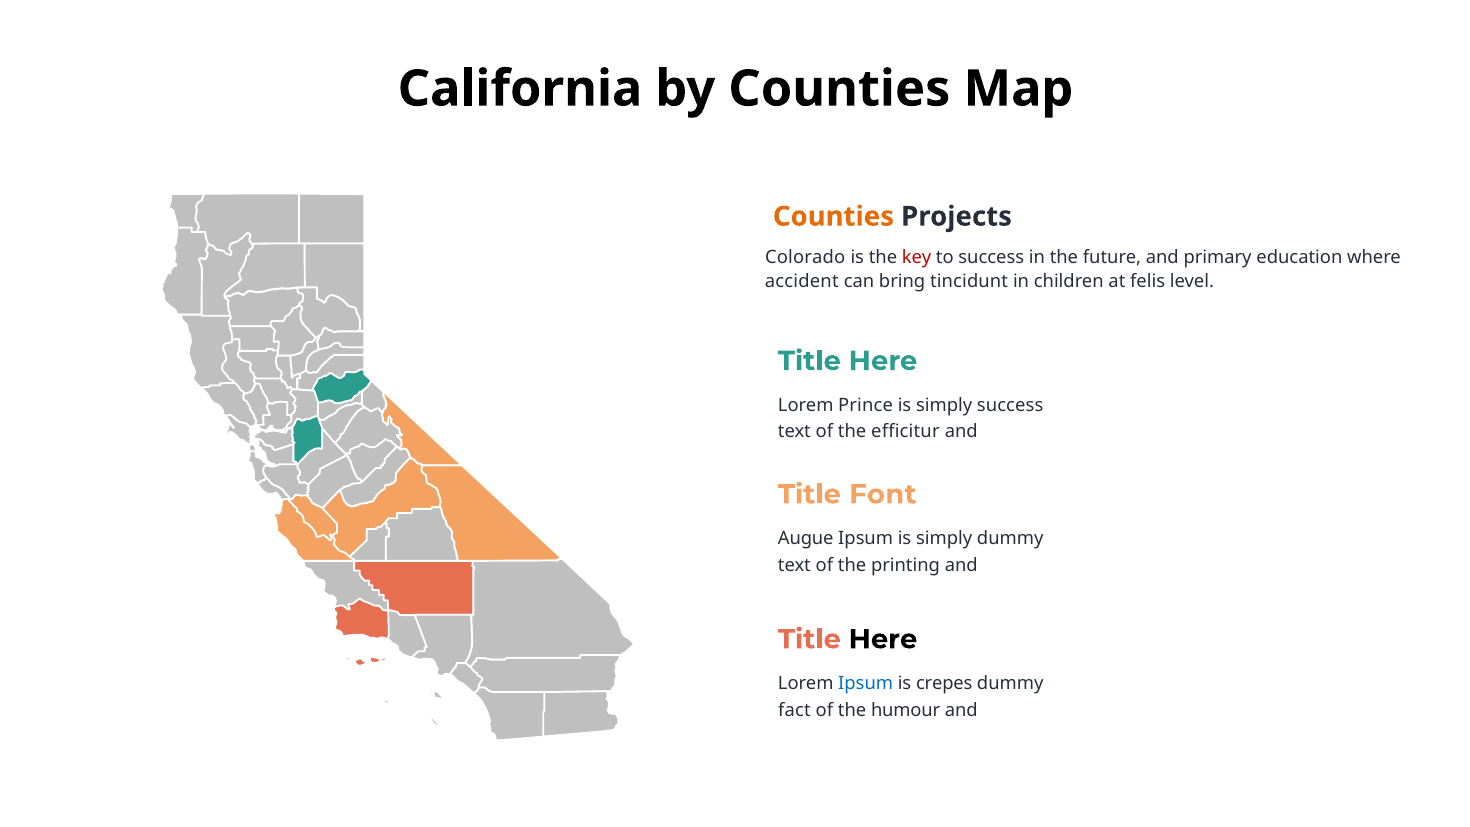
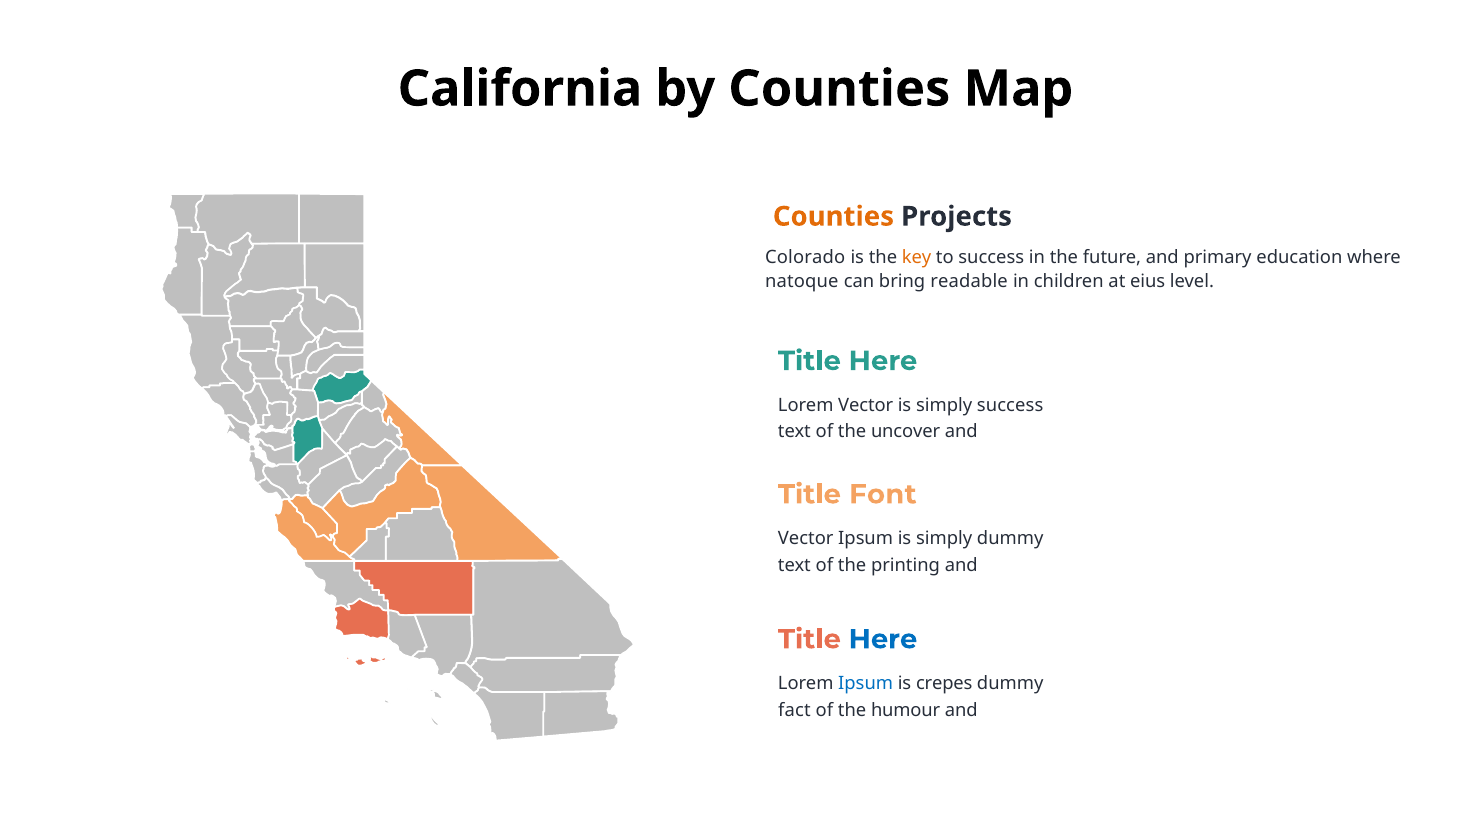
key colour: red -> orange (917, 257)
accident: accident -> natoque (802, 281)
tincidunt: tincidunt -> readable (969, 281)
felis: felis -> eius (1148, 281)
Lorem Prince: Prince -> Vector (866, 405)
efficitur: efficitur -> uncover (906, 432)
Augue: Augue -> Vector (806, 539)
Here colour: black -> blue (883, 639)
